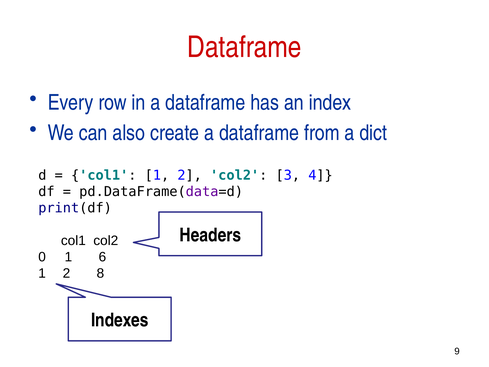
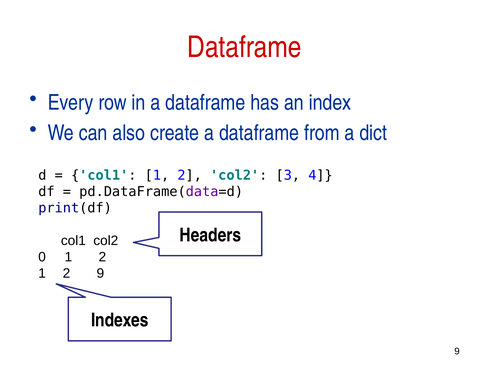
0 1 6: 6 -> 2 (102, 257)
2 8: 8 -> 9 (100, 273)
